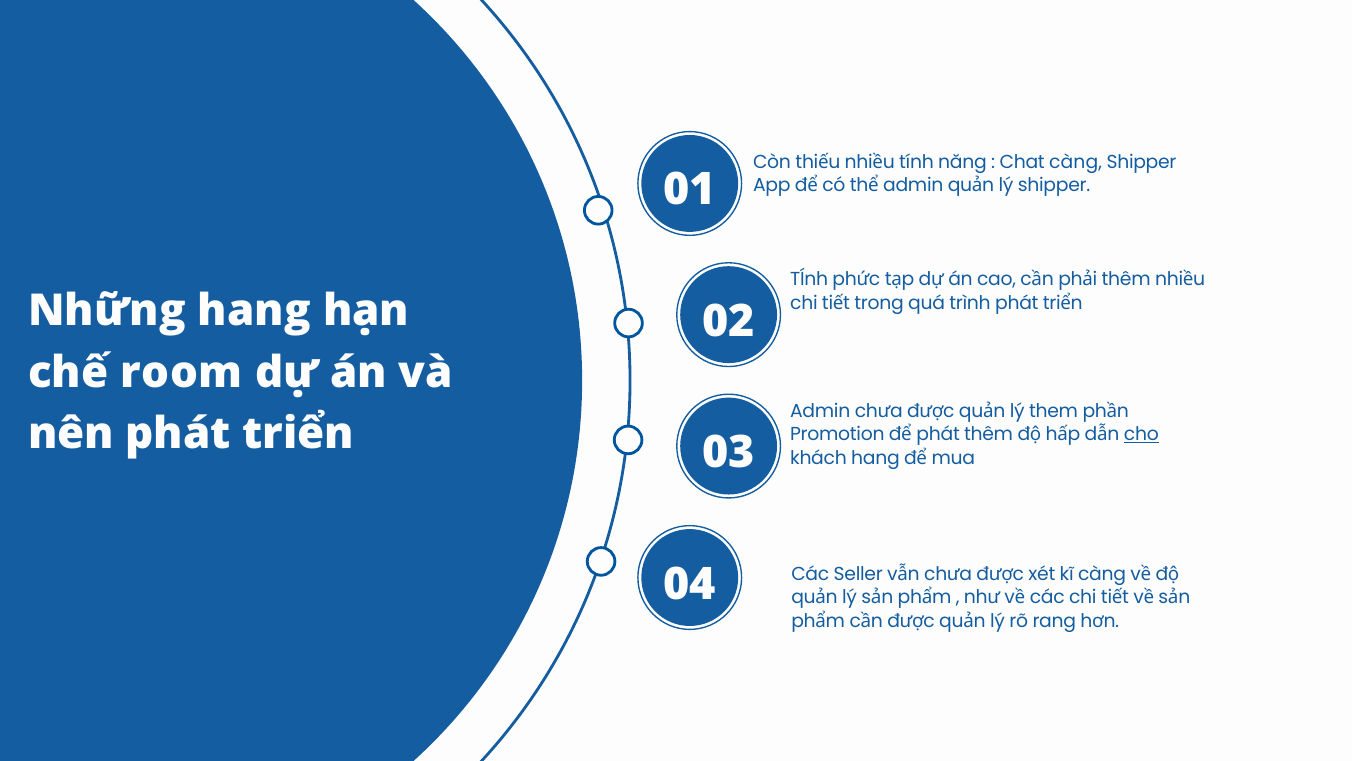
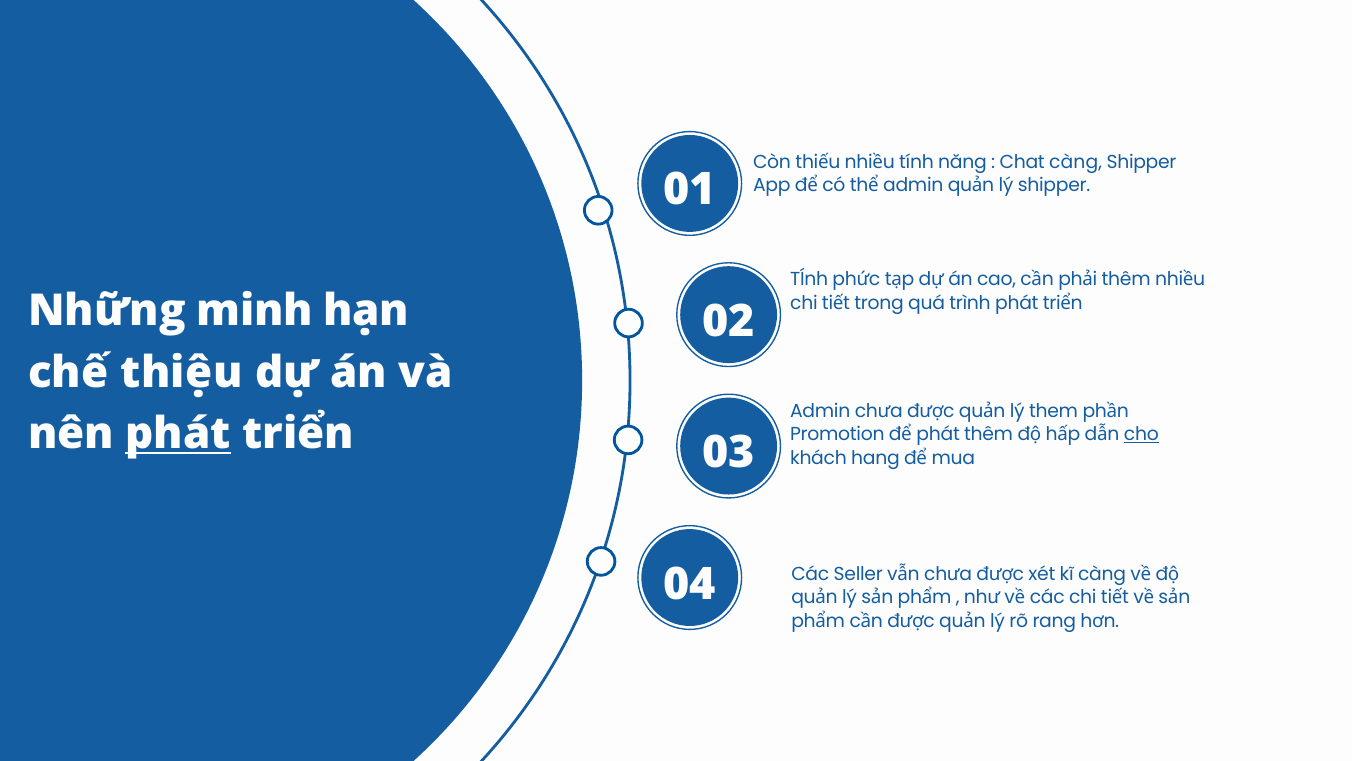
Những hang: hang -> minh (255, 311)
room: room -> thiệu (181, 372)
phát underline: none -> present (178, 434)
